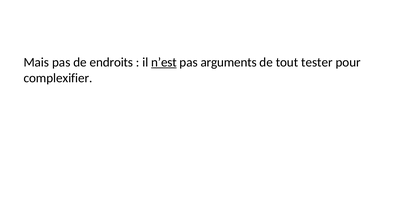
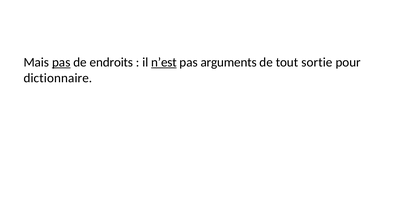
pas underline: none -> present (61, 62)
tester: tester -> sortie (317, 62)
complexifier: complexifier -> dictionnaire (58, 78)
